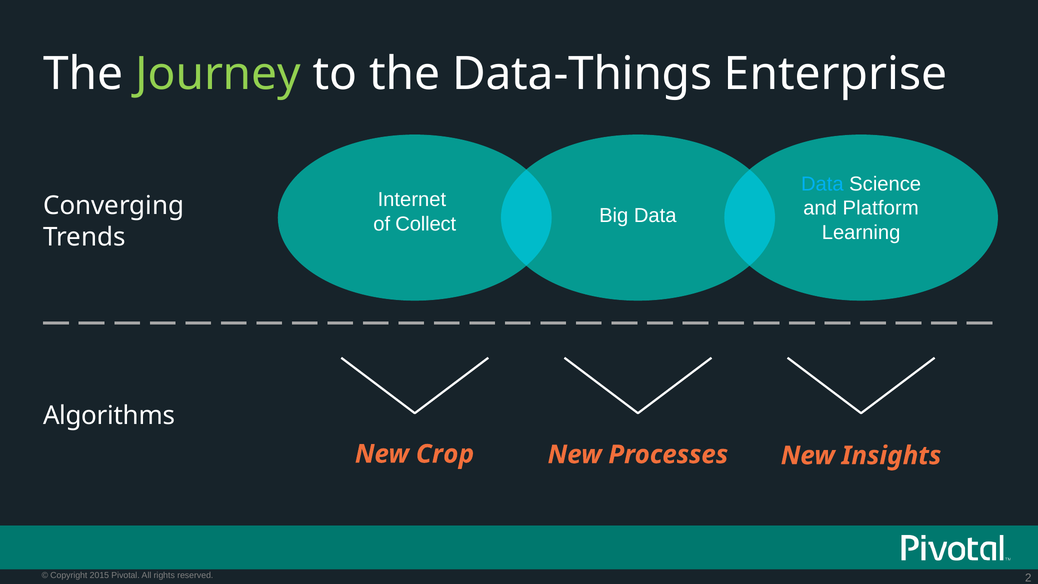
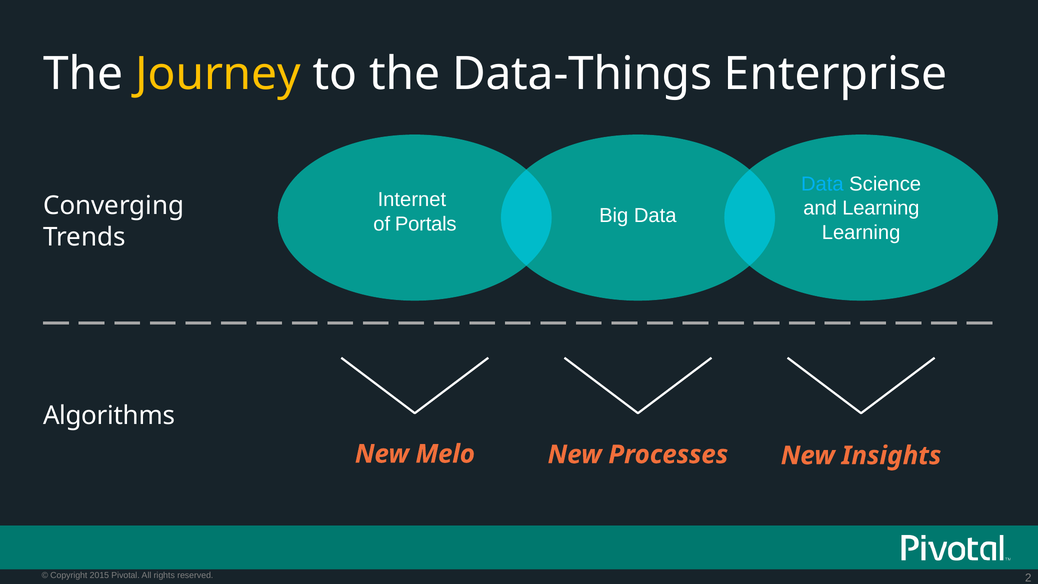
Journey colour: light green -> yellow (218, 74)
and Platform: Platform -> Learning (881, 208)
Collect: Collect -> Portals (426, 224)
Crop: Crop -> Melo (445, 454)
